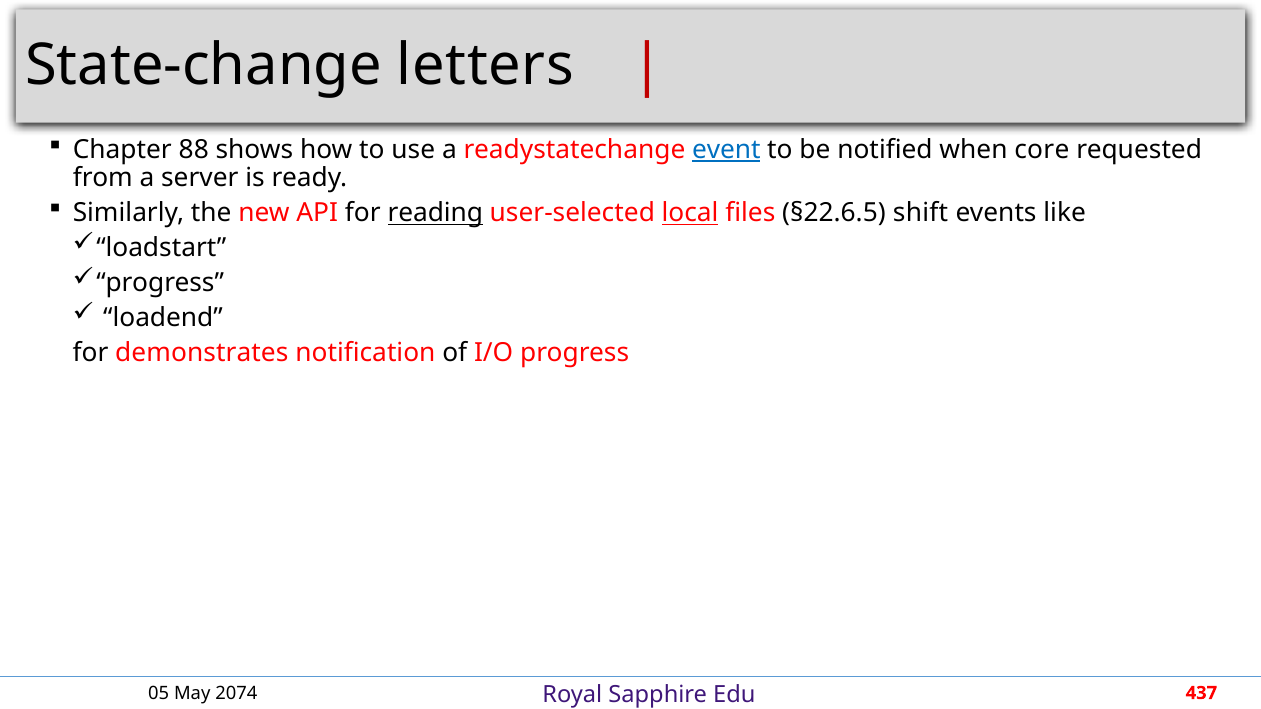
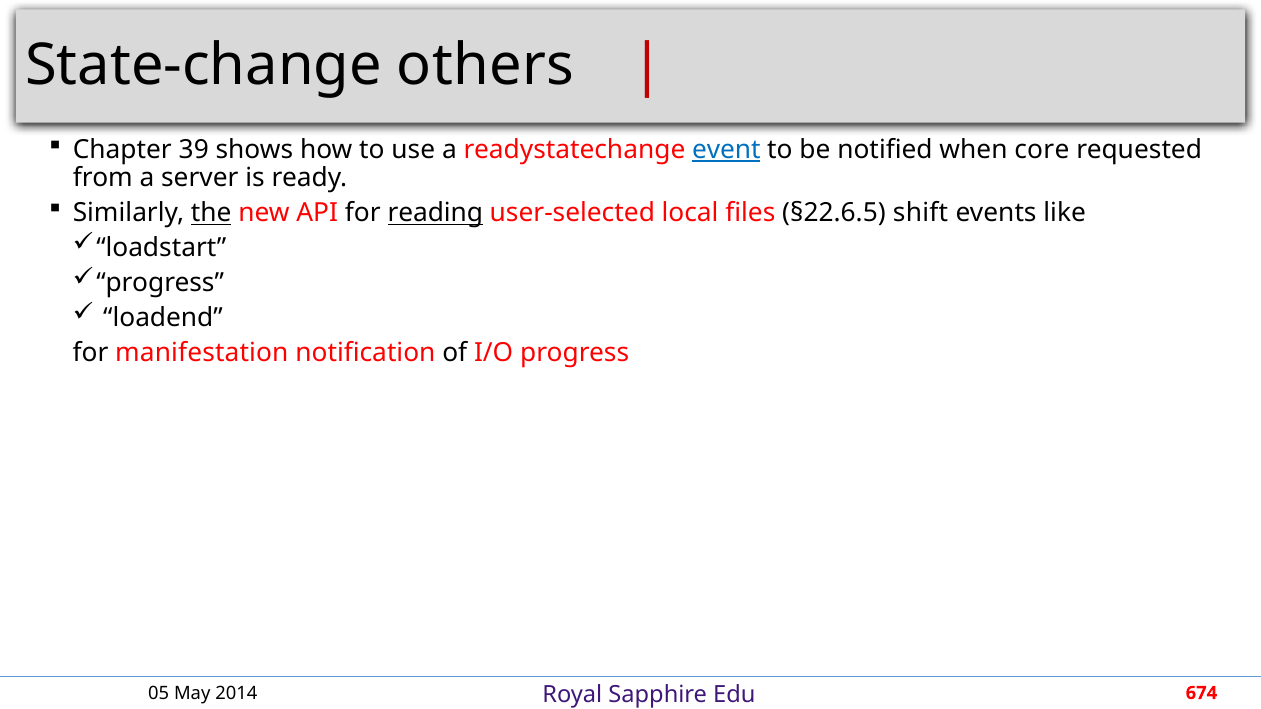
letters: letters -> others (486, 66)
88: 88 -> 39 (194, 150)
the underline: none -> present (211, 213)
local underline: present -> none (690, 213)
demonstrates: demonstrates -> manifestation (202, 353)
2074: 2074 -> 2014 (236, 693)
437: 437 -> 674 (1201, 693)
